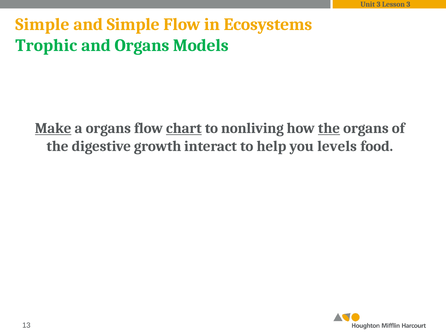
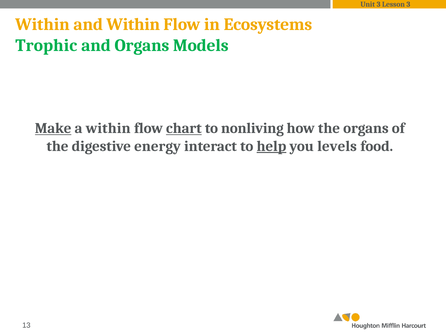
Simple: Simple -> Within (42, 25)
and Simple: Simple -> Within (133, 25)
a organs: organs -> within (108, 128)
the underline: present -> none (329, 128)
growth: growth -> energy (157, 146)
help underline: none -> present (271, 146)
